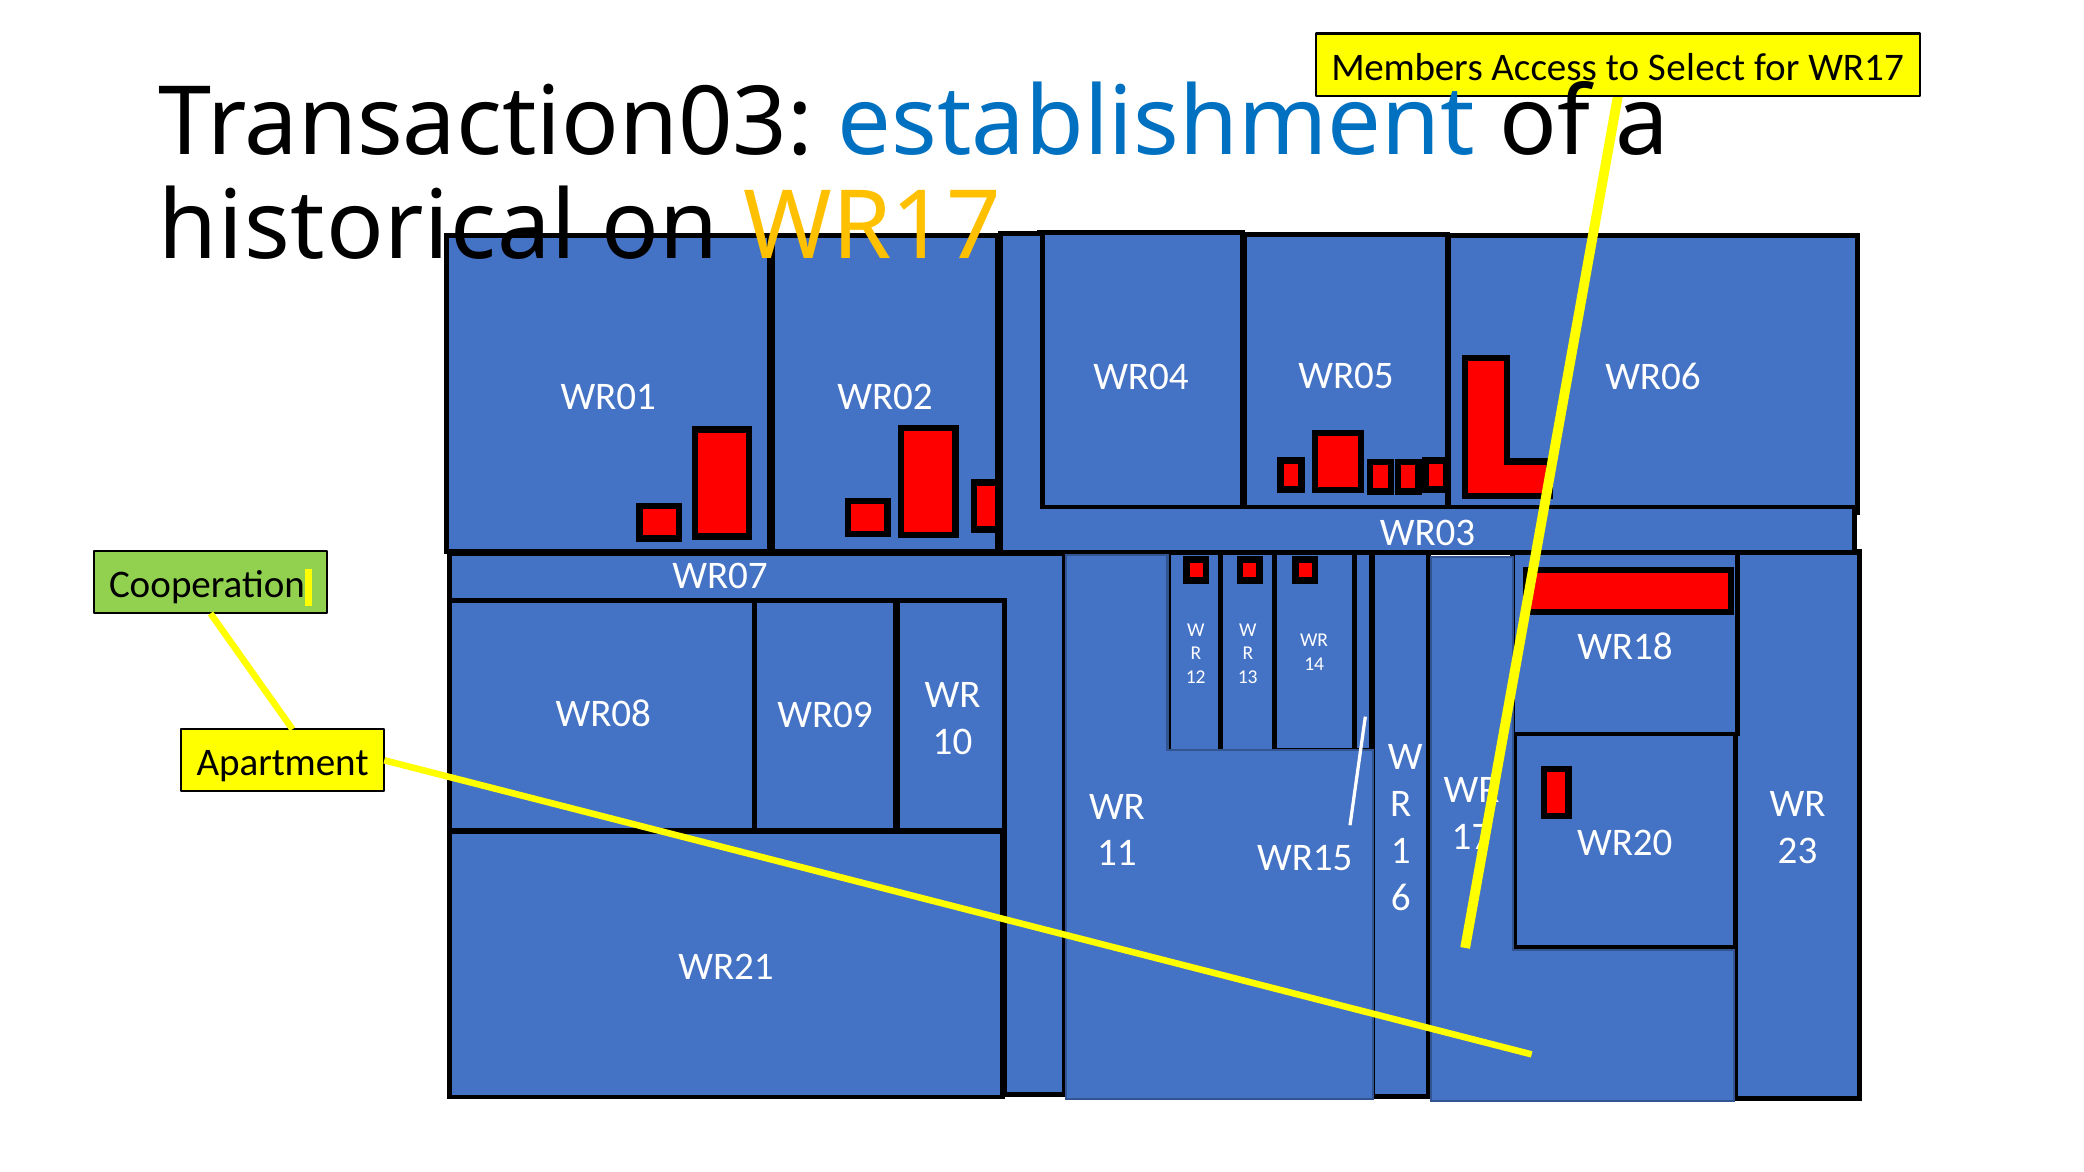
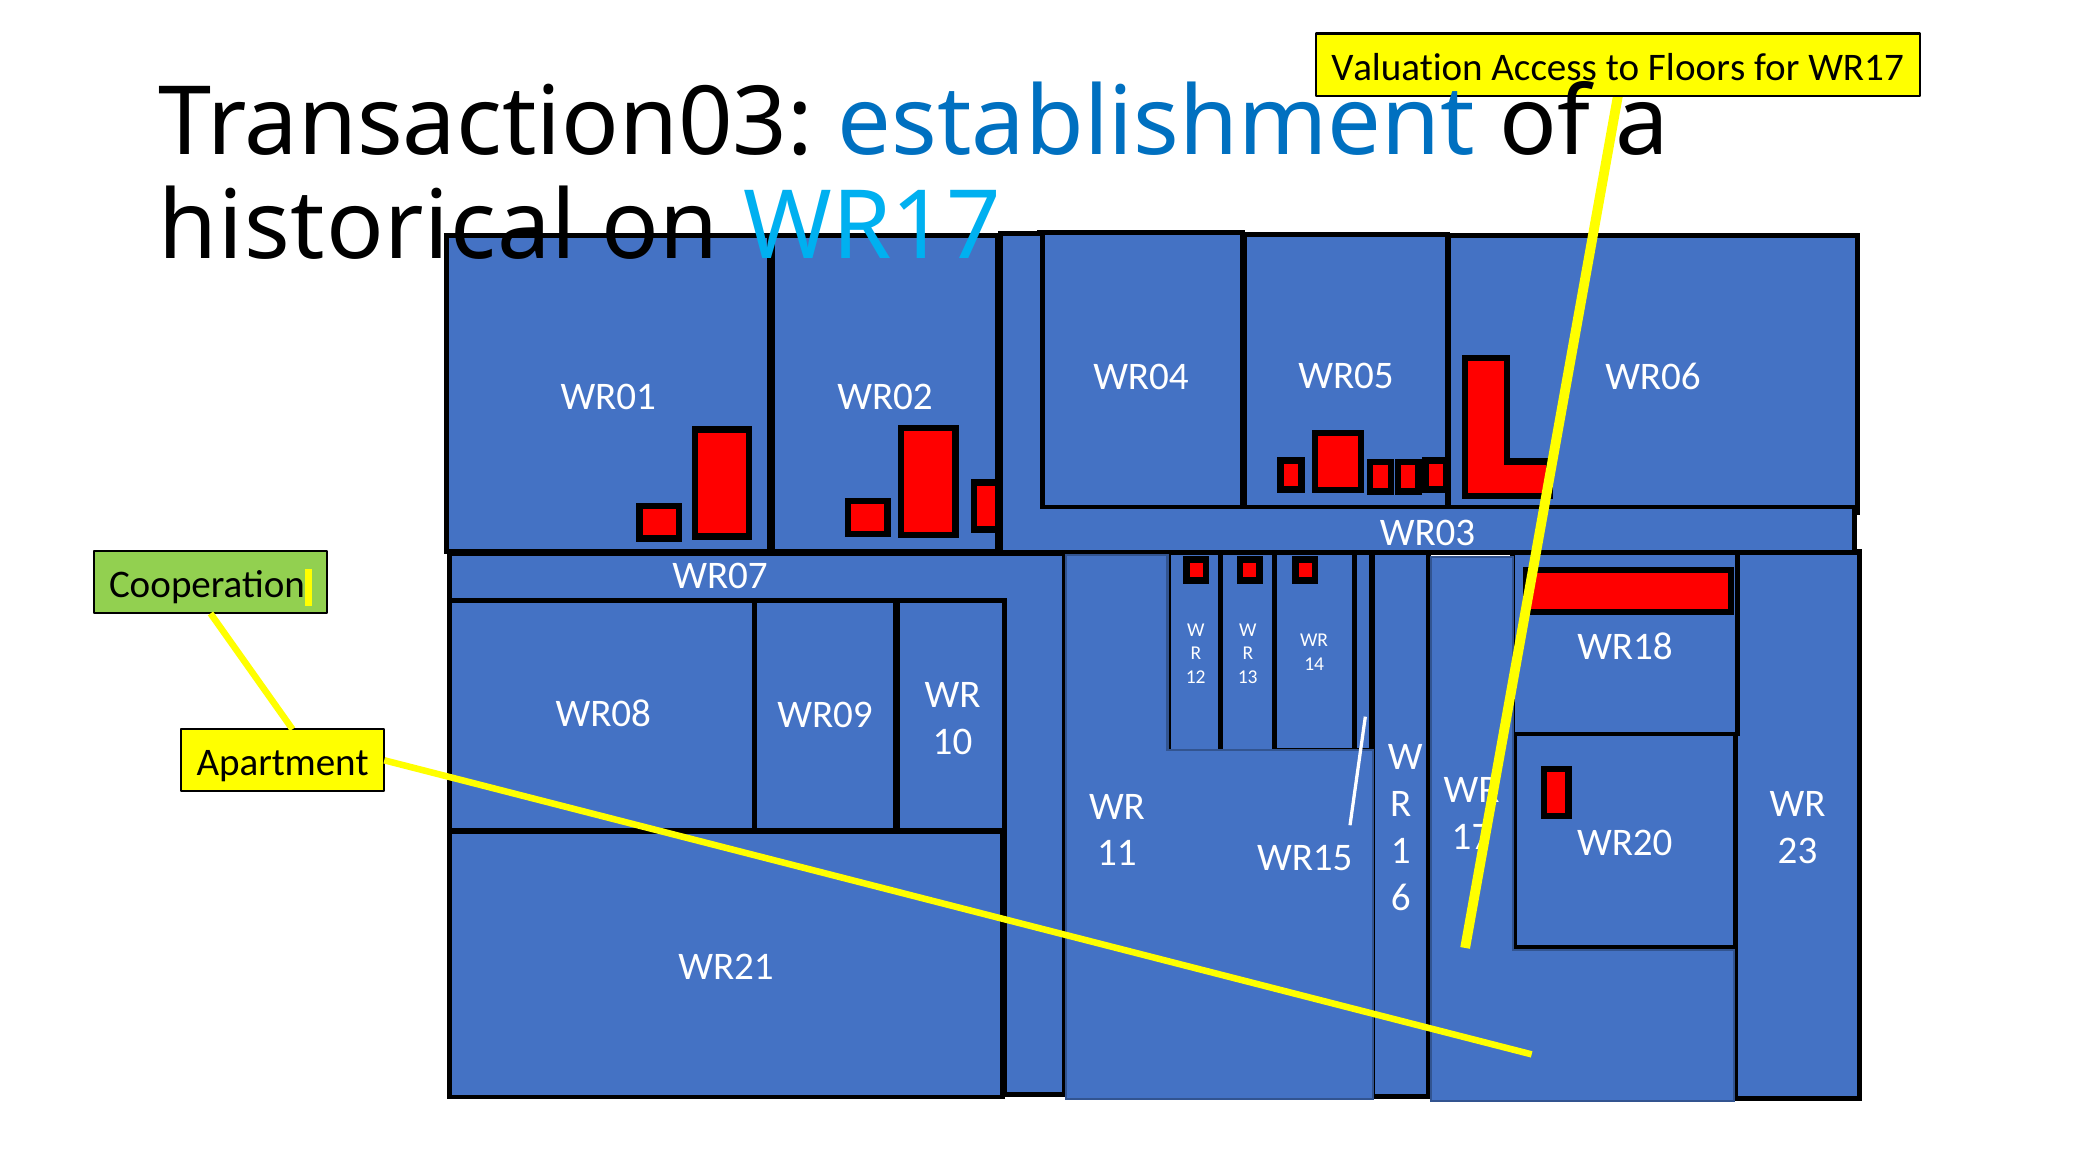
Members: Members -> Valuation (1407, 67)
Select: Select -> Floors (1697, 67)
WR17 colour: yellow -> light blue (872, 227)
